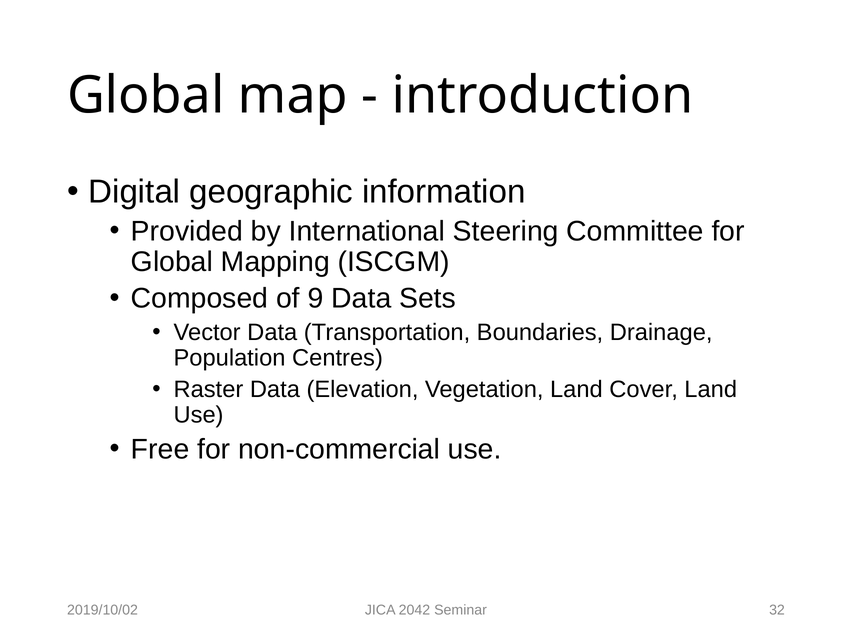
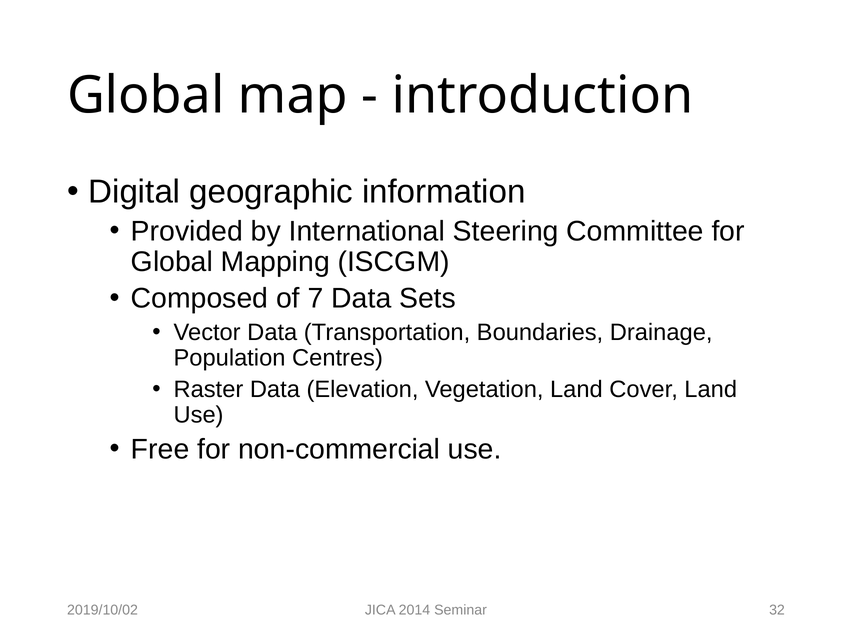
9: 9 -> 7 (316, 298)
2042: 2042 -> 2014 (414, 610)
